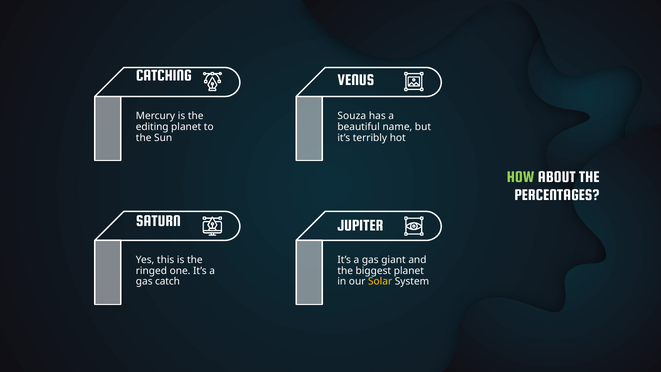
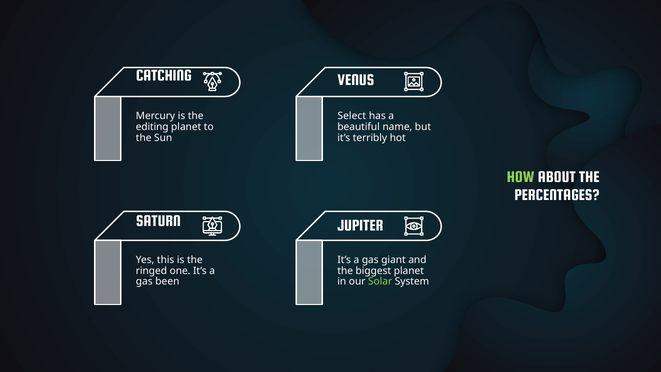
Souza: Souza -> Select (352, 116)
catch: catch -> been (167, 281)
Solar colour: yellow -> light green (380, 281)
